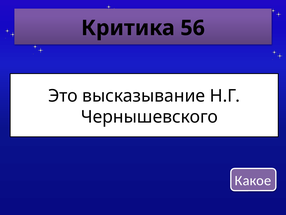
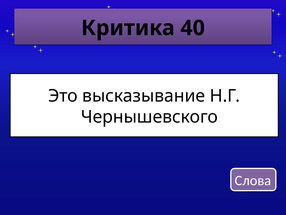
56: 56 -> 40 (193, 28)
Какое: Какое -> Слова (253, 180)
